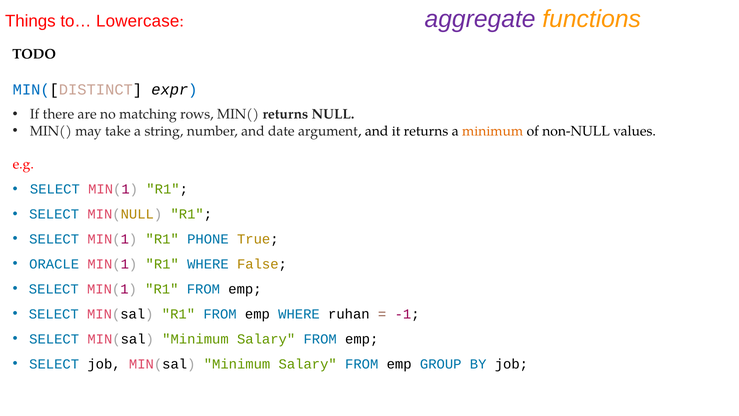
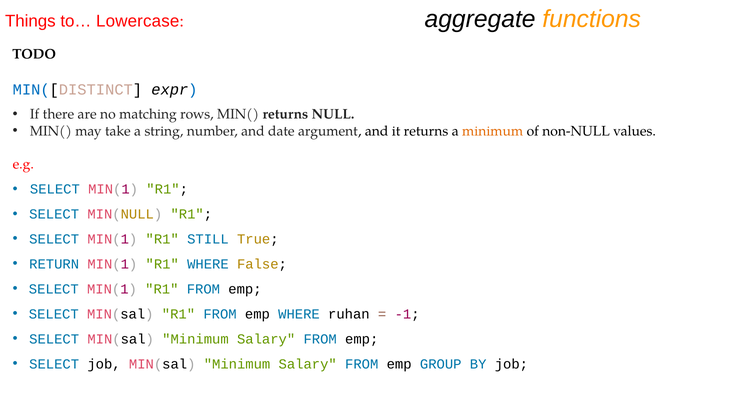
aggregate colour: purple -> black (480, 19)
PHONE: PHONE -> STILL (208, 239)
ORACLE: ORACLE -> RETURN (54, 264)
